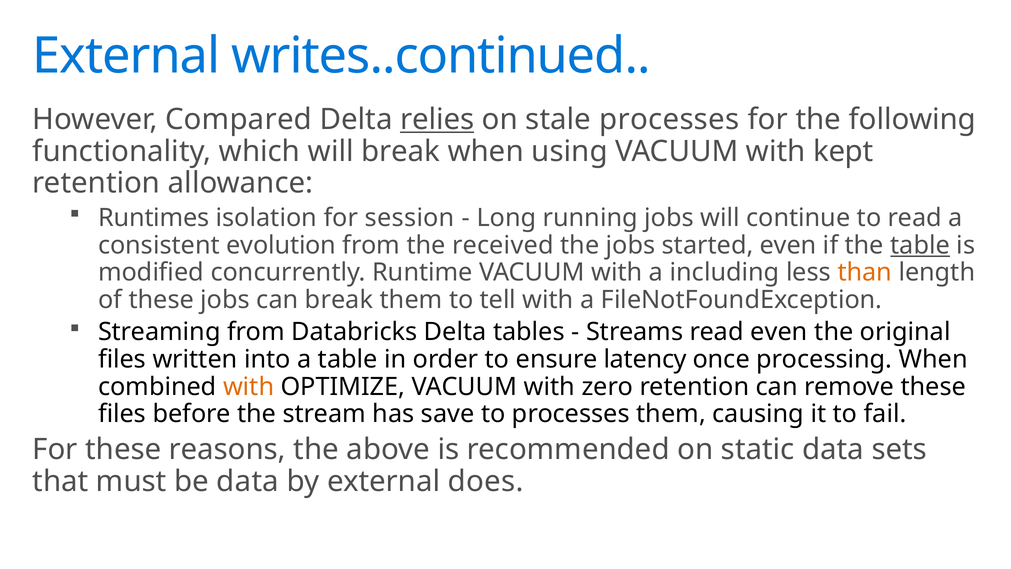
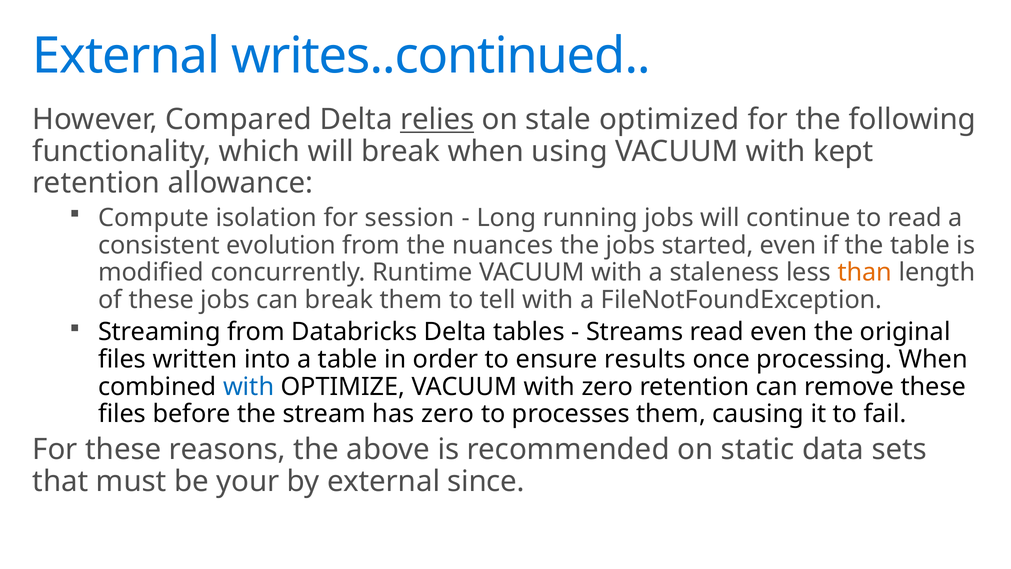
stale processes: processes -> optimized (669, 119)
Runtimes: Runtimes -> Compute (154, 218)
received: received -> nuances (503, 245)
table underline: present -> none (920, 245)
including: including -> staleness (725, 272)
latency: latency -> results (645, 359)
with colour: orange -> blue (249, 387)
has save: save -> zero (448, 414)
be data: data -> your (248, 481)
does: does -> since (486, 481)
